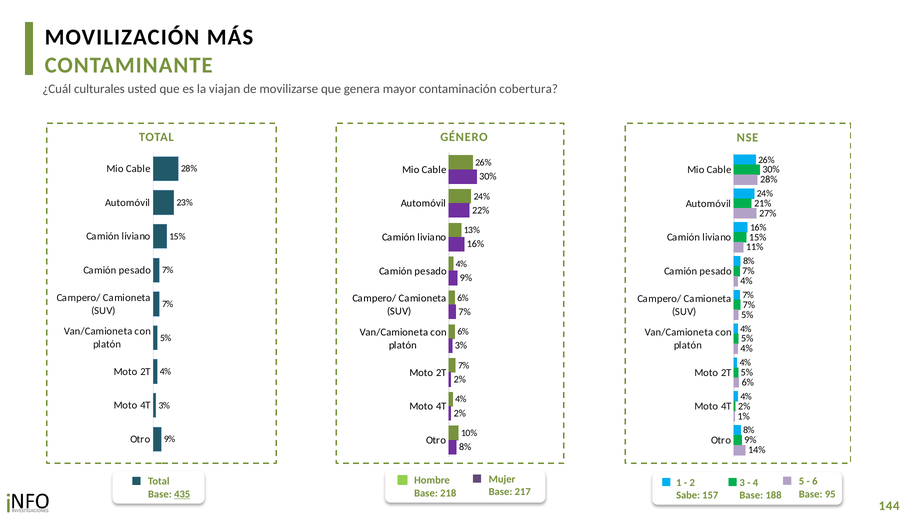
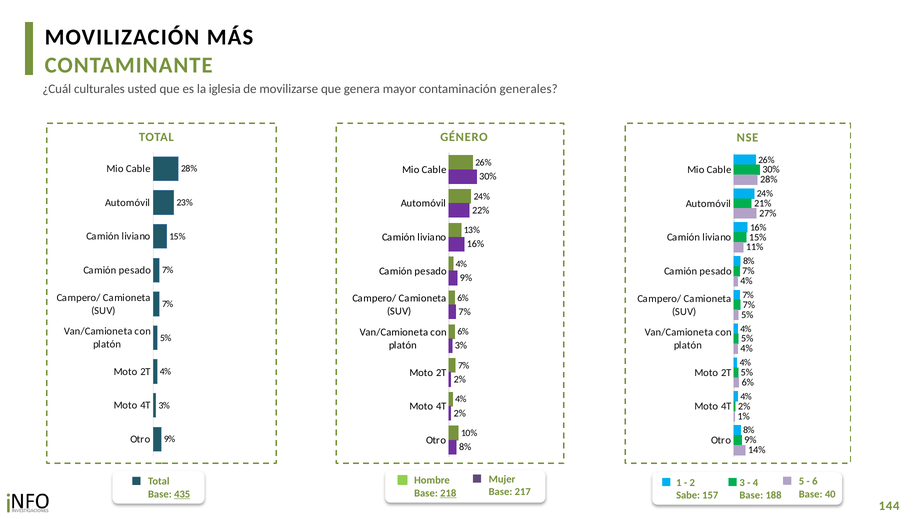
viajan: viajan -> iglesia (225, 89)
cobertura: cobertura -> generales (529, 89)
218 underline: none -> present (448, 493)
95: 95 -> 40 (830, 494)
